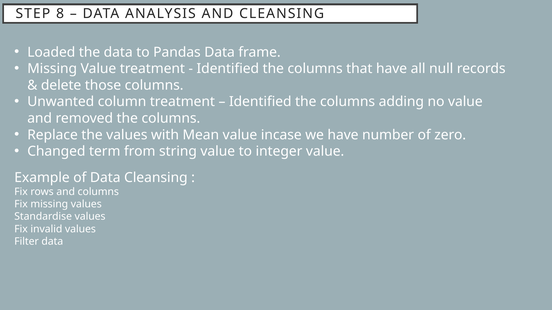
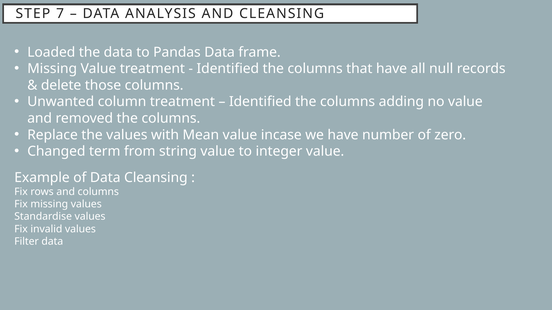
8: 8 -> 7 (60, 14)
